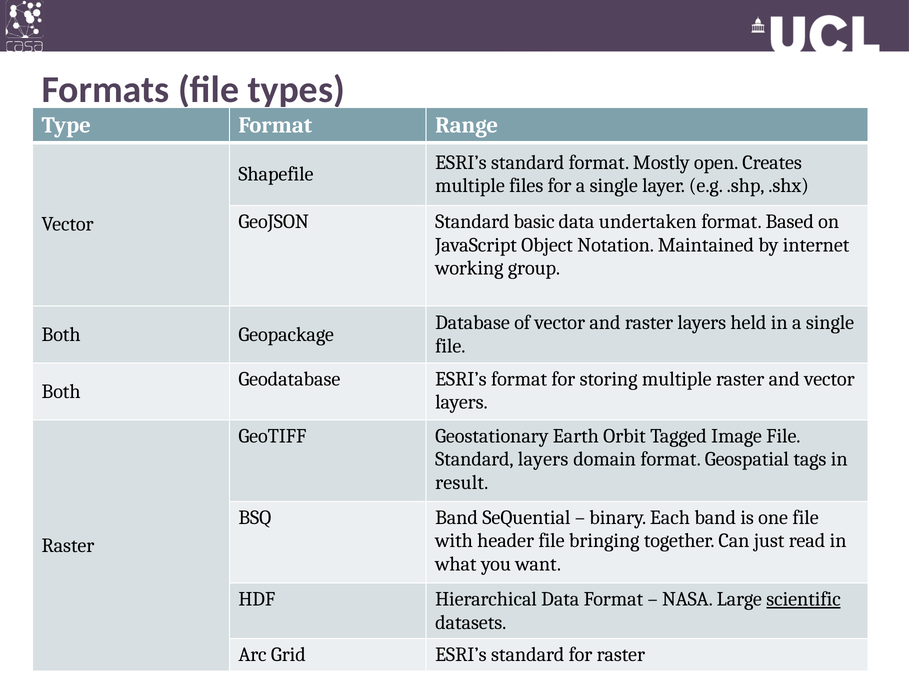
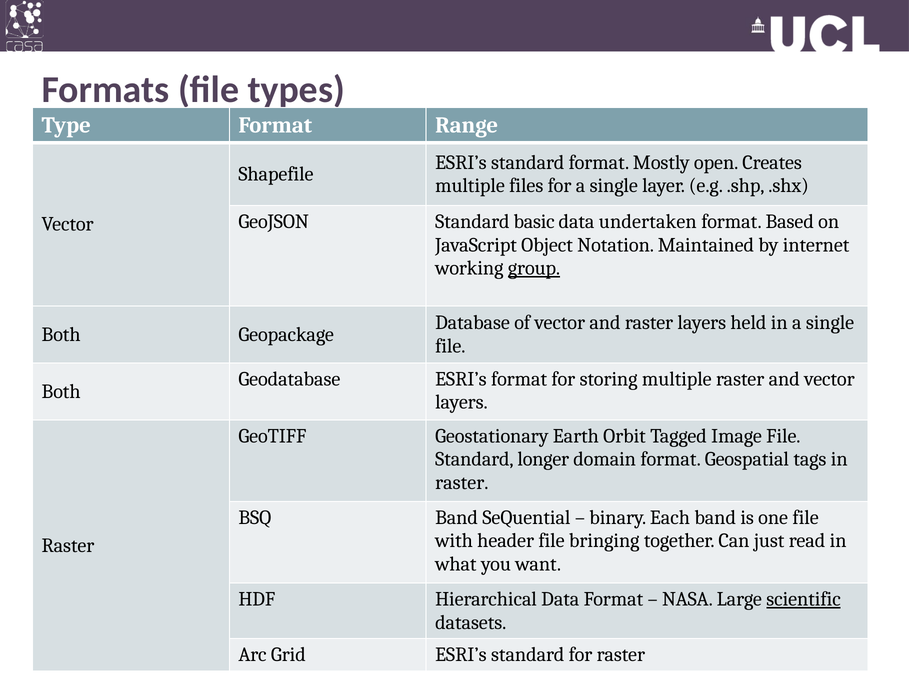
group underline: none -> present (534, 268)
Standard layers: layers -> longer (543, 459)
result: result -> raster (462, 482)
